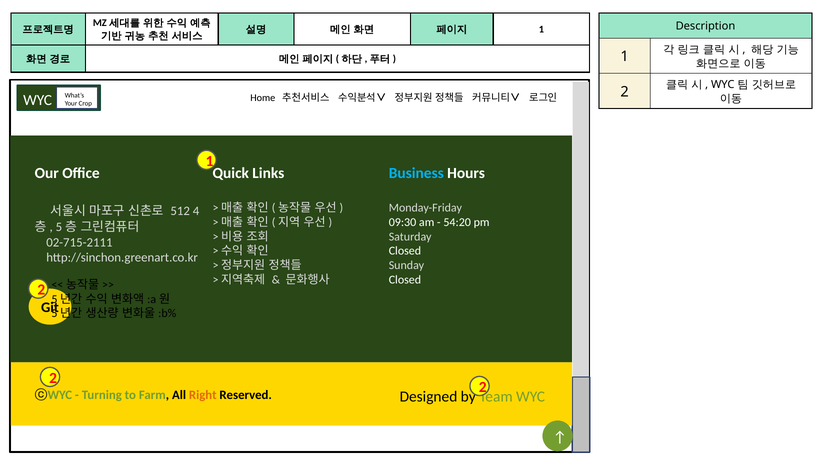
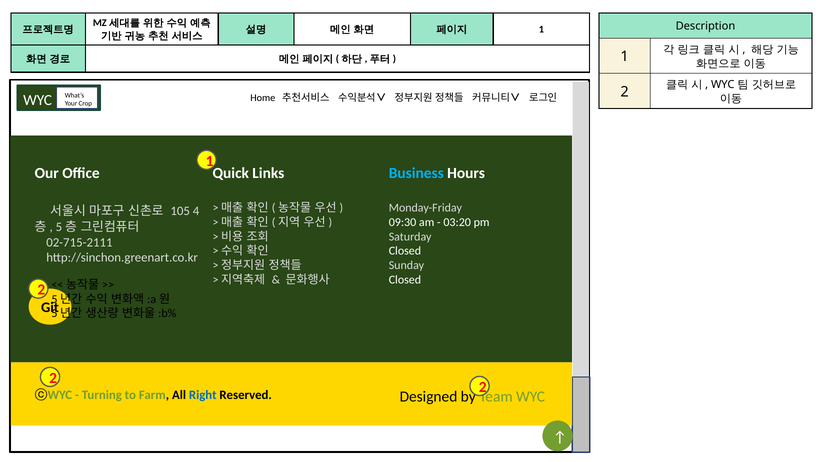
512: 512 -> 105 (180, 211)
54:20: 54:20 -> 03:20 (457, 222)
Right colour: orange -> blue (203, 395)
